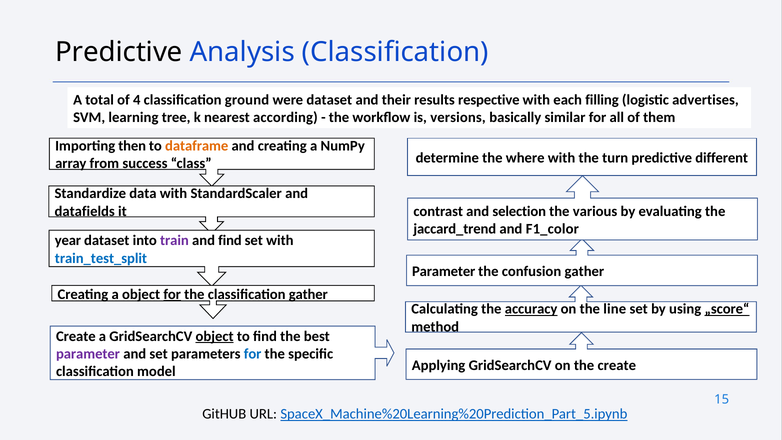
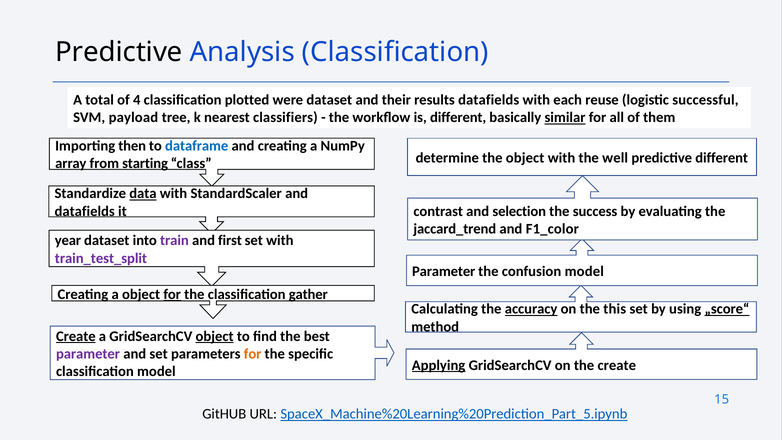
ground: ground -> plotted (247, 100)
results respective: respective -> datafields (489, 100)
filling: filling -> reuse (602, 100)
advertises: advertises -> successful (705, 100)
learning: learning -> payload (133, 117)
according: according -> classifiers (285, 117)
is versions: versions -> different (458, 117)
similar underline: none -> present (565, 117)
dataframe colour: orange -> blue (197, 146)
the where: where -> object (525, 158)
turn: turn -> well (615, 158)
success: success -> starting (145, 164)
data underline: none -> present (143, 194)
various: various -> success (595, 211)
and find: find -> first (230, 241)
train_test_split colour: blue -> purple (101, 258)
confusion gather: gather -> model (584, 271)
line: line -> this (615, 309)
Create underline: none -> present (76, 336)
for colour: blue -> orange (253, 354)
Applying underline: none -> present (439, 365)
